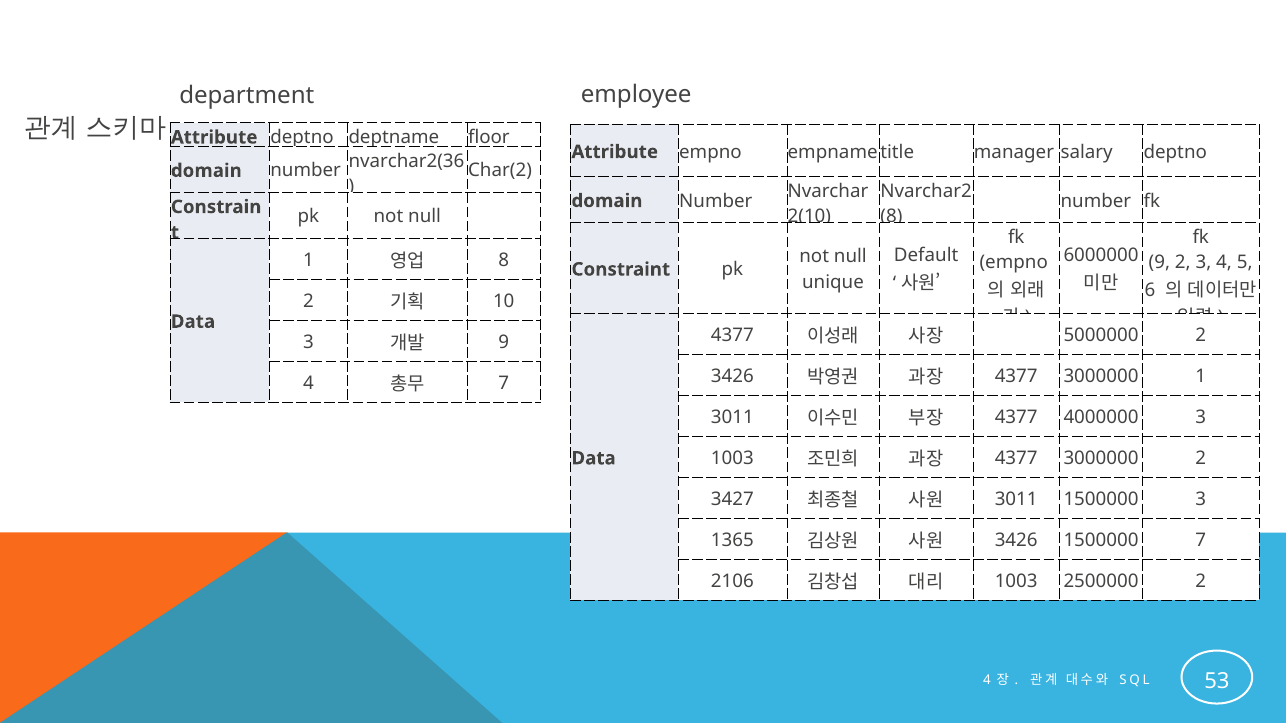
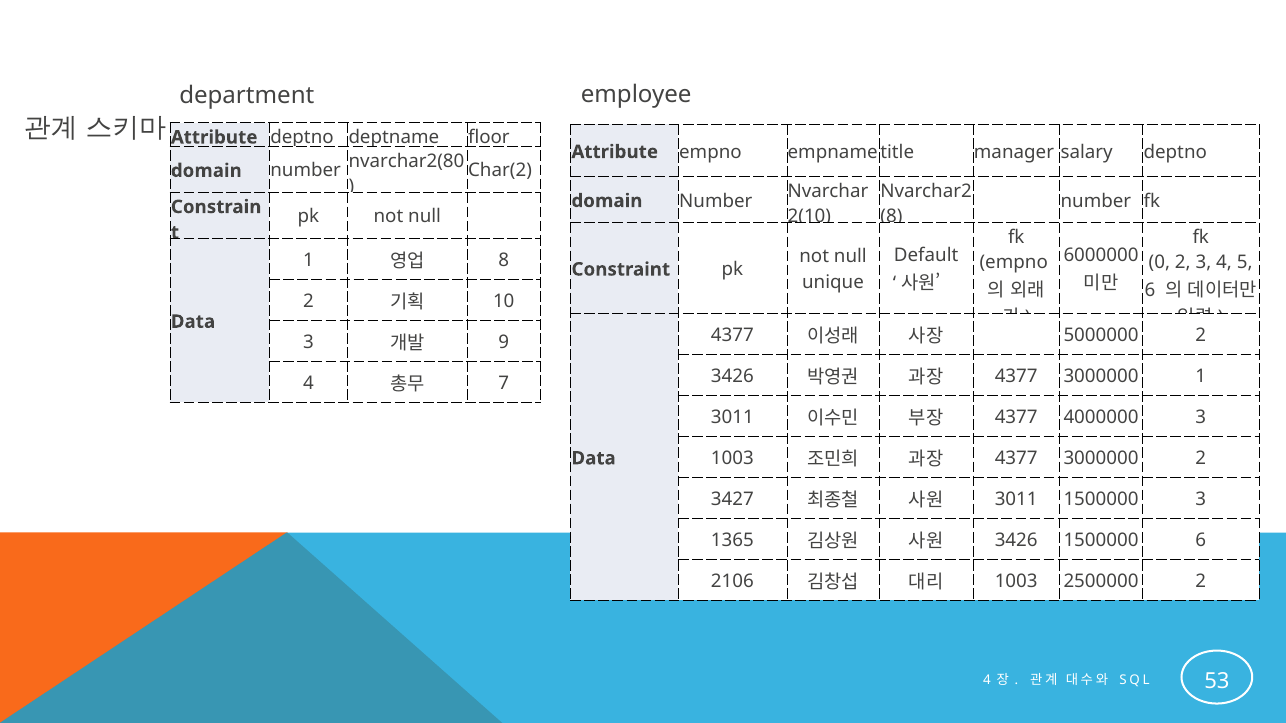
nvarchar2(36: nvarchar2(36 -> nvarchar2(80 (406, 161)
9: 9 -> 0 (1159, 263)
1500000 7: 7 -> 6 (1201, 540)
